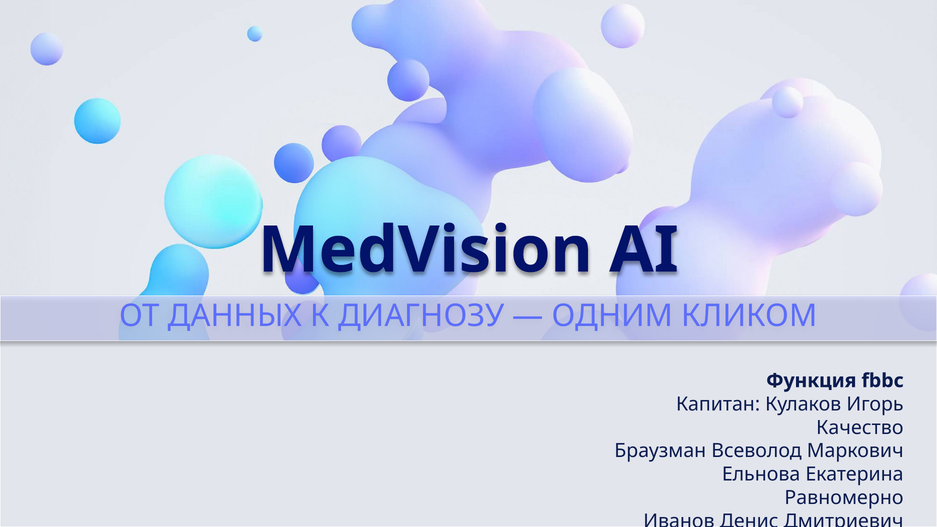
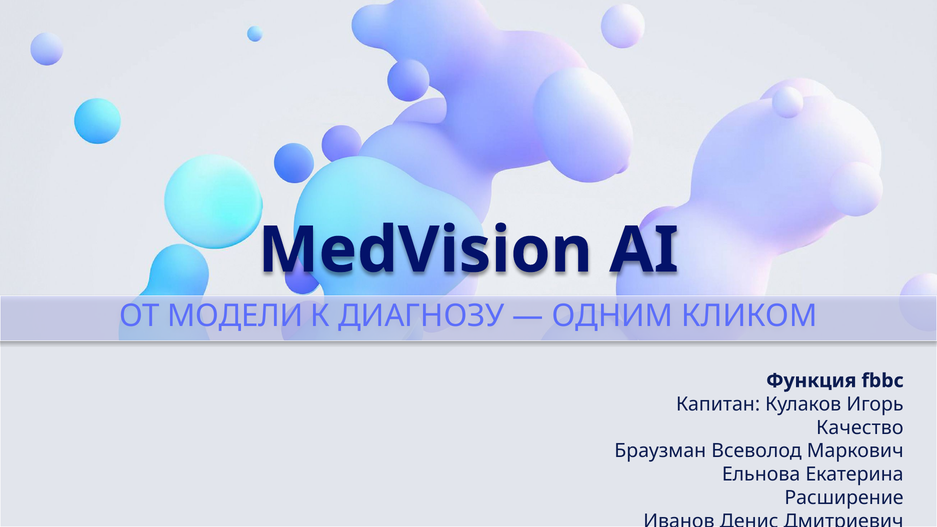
ДАННЫХ: ДАННЫХ -> МОДЕЛИ (235, 316)
Равномерно: Равномерно -> Расширение (844, 498)
